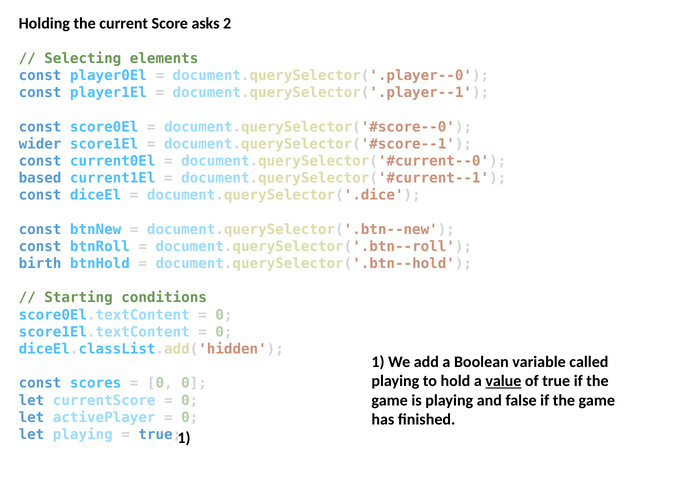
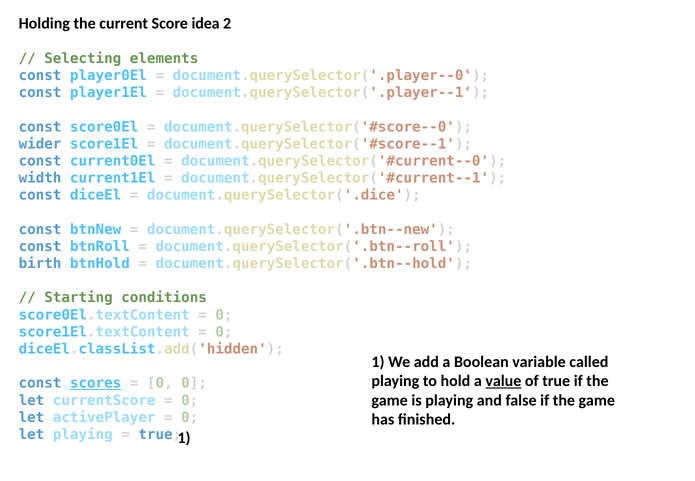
asks: asks -> idea (206, 23)
based: based -> width (40, 178)
scores underline: none -> present (96, 383)
